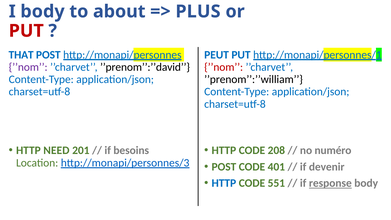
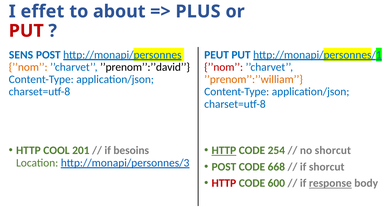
I body: body -> effet (42, 11)
THAT: THAT -> SENS (21, 55)
’’nom colour: purple -> orange (28, 67)
’’prenom’’:’’william colour: black -> orange (254, 79)
NEED: NEED -> COOL (56, 150)
HTTP underline: none -> present (224, 150)
208: 208 -> 254 (276, 150)
no numéro: numéro -> shorcut (333, 150)
401: 401 -> 668 (276, 167)
if devenir: devenir -> shorcut (327, 167)
HTTP colour: blue -> red (224, 183)
551: 551 -> 600 (276, 183)
